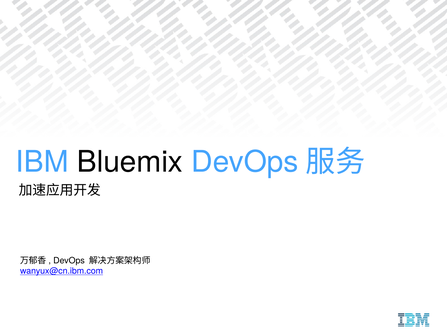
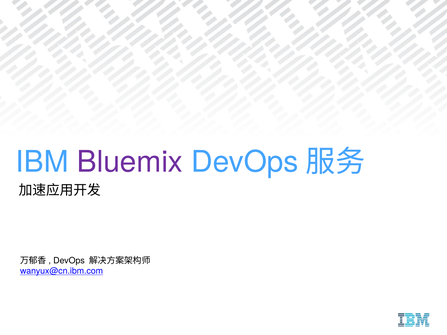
Bluemix colour: black -> purple (130, 162)
